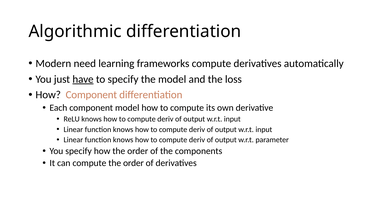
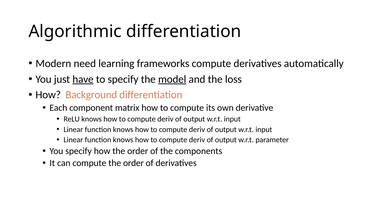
model underline: none -> present (172, 79)
How Component: Component -> Background (91, 95)
component model: model -> matrix (127, 107)
